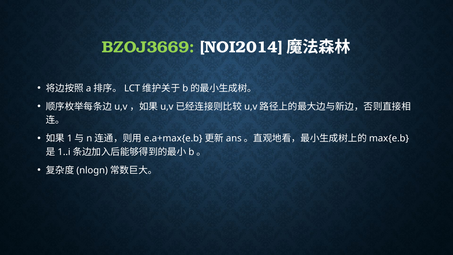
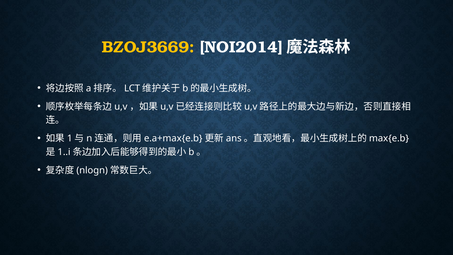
BZOJ3669 colour: light green -> yellow (148, 47)
